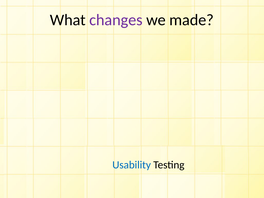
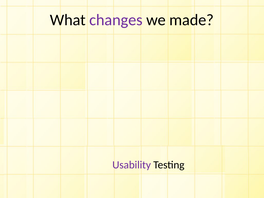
Usability colour: blue -> purple (132, 165)
